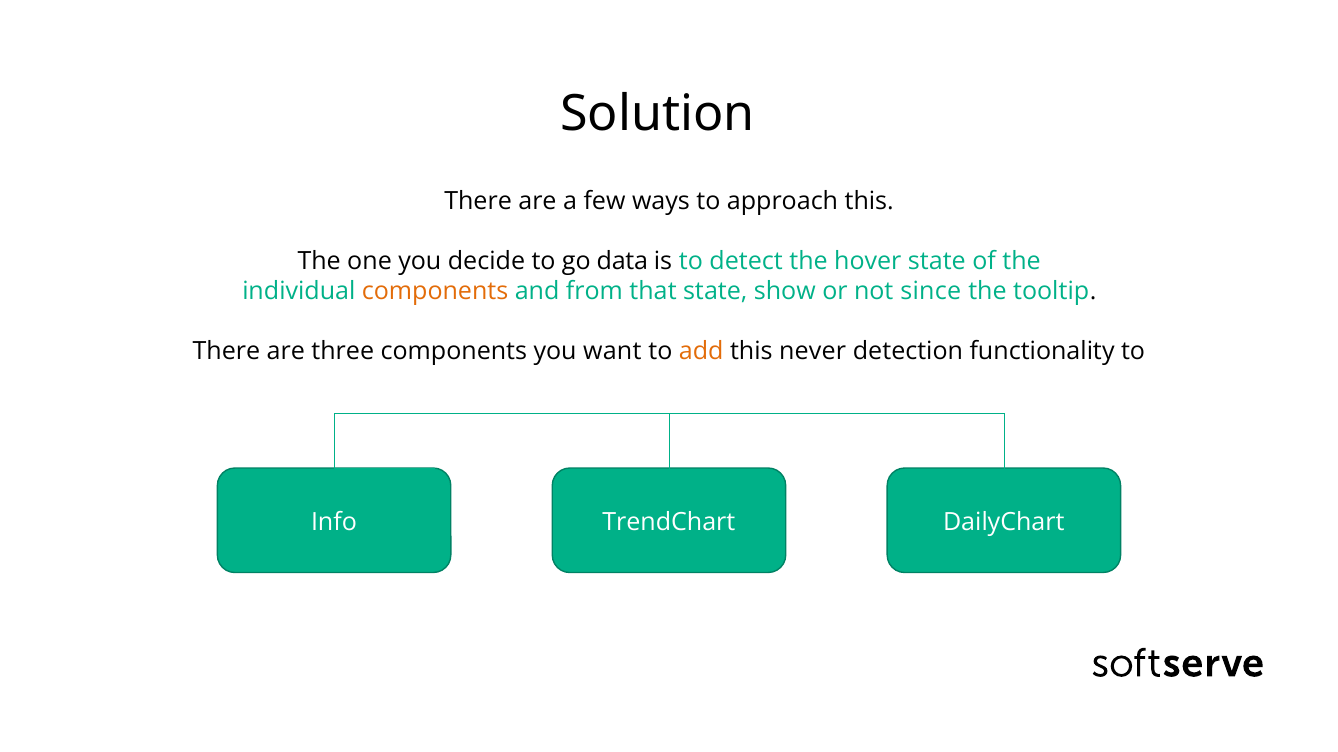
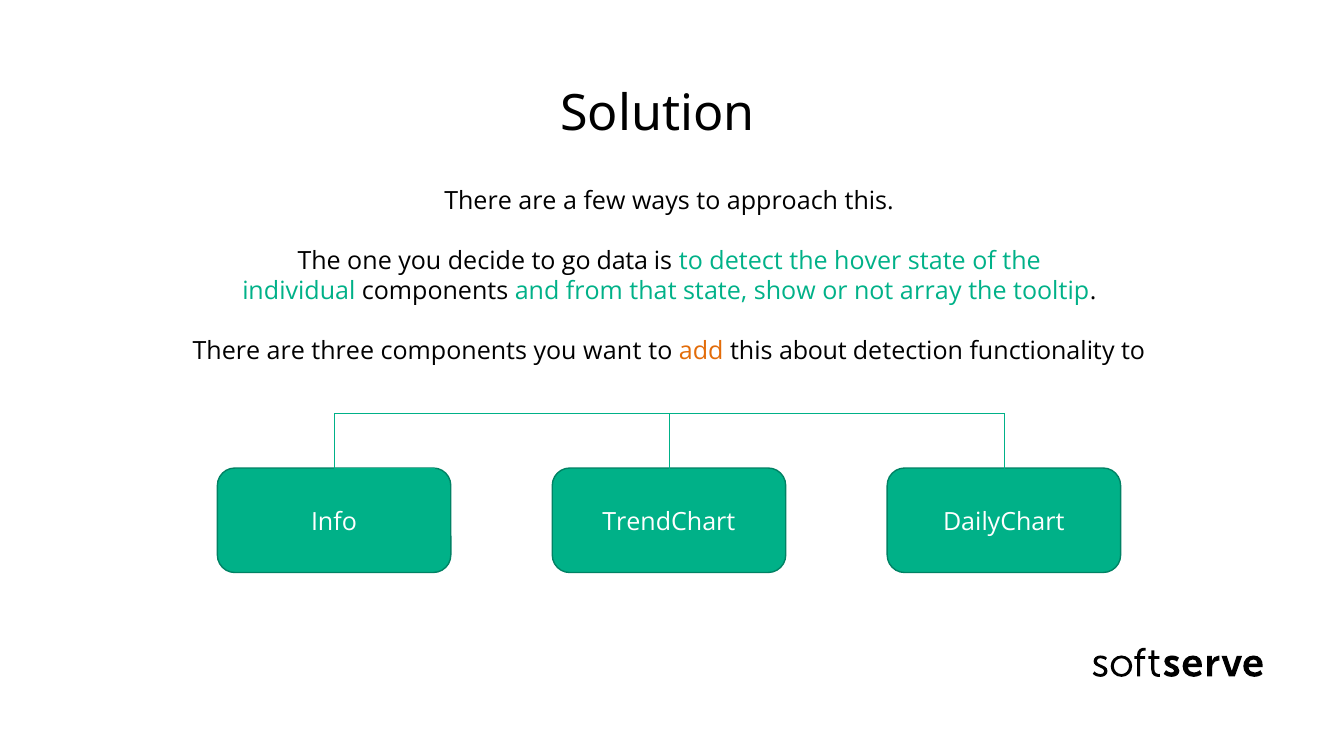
components colour: orange -> black (435, 292)
since: since -> array (931, 292)
never: never -> about (813, 352)
